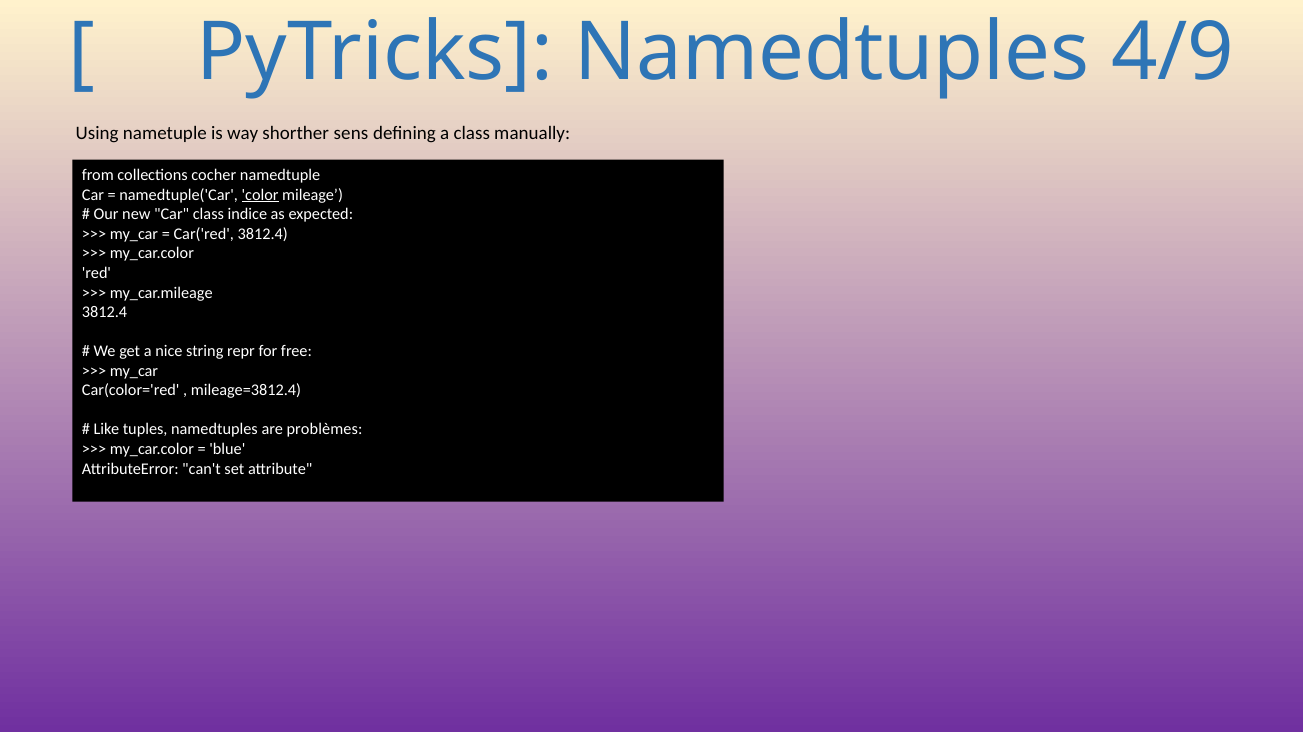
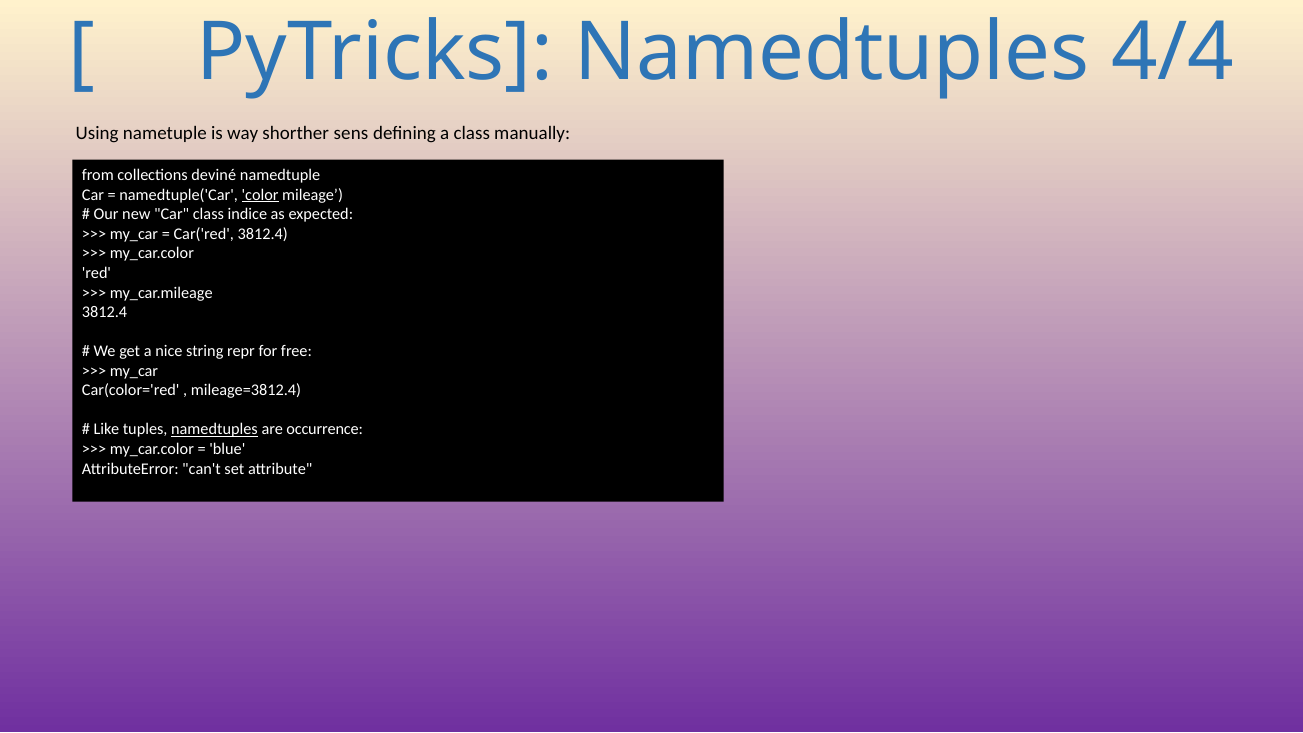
4/9: 4/9 -> 4/4 (1173, 53)
cocher: cocher -> deviné (214, 175)
namedtuples underline: none -> present (214, 430)
problèmes: problèmes -> occurrence (325, 430)
